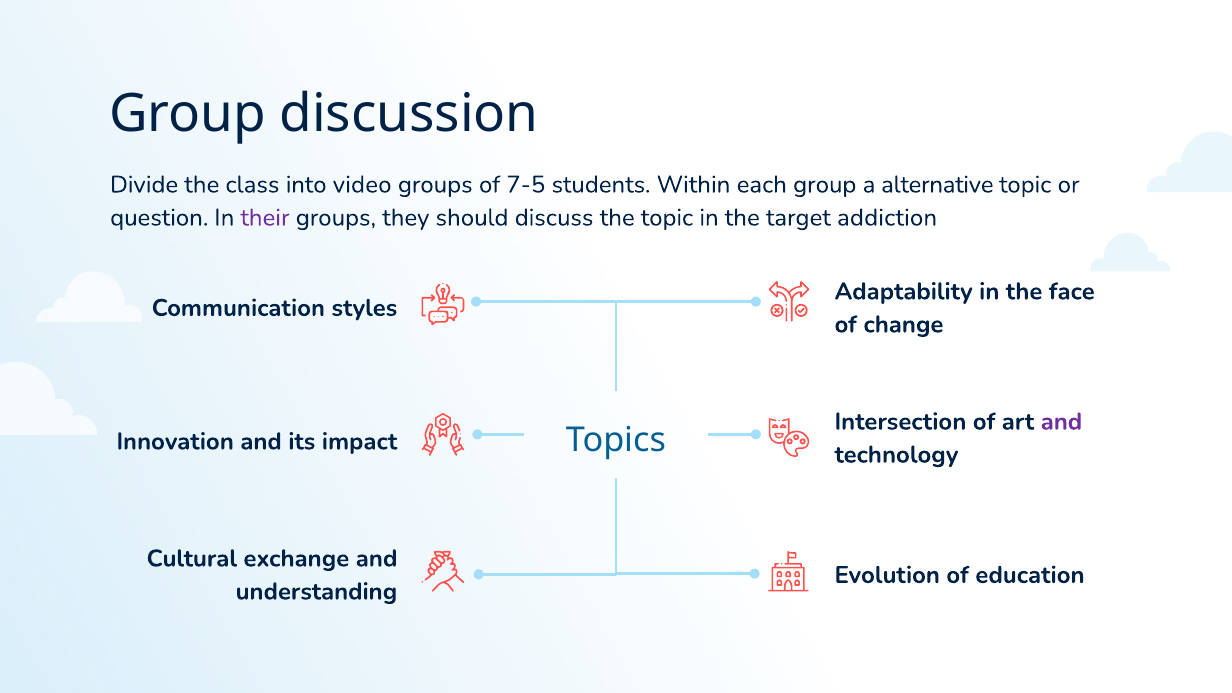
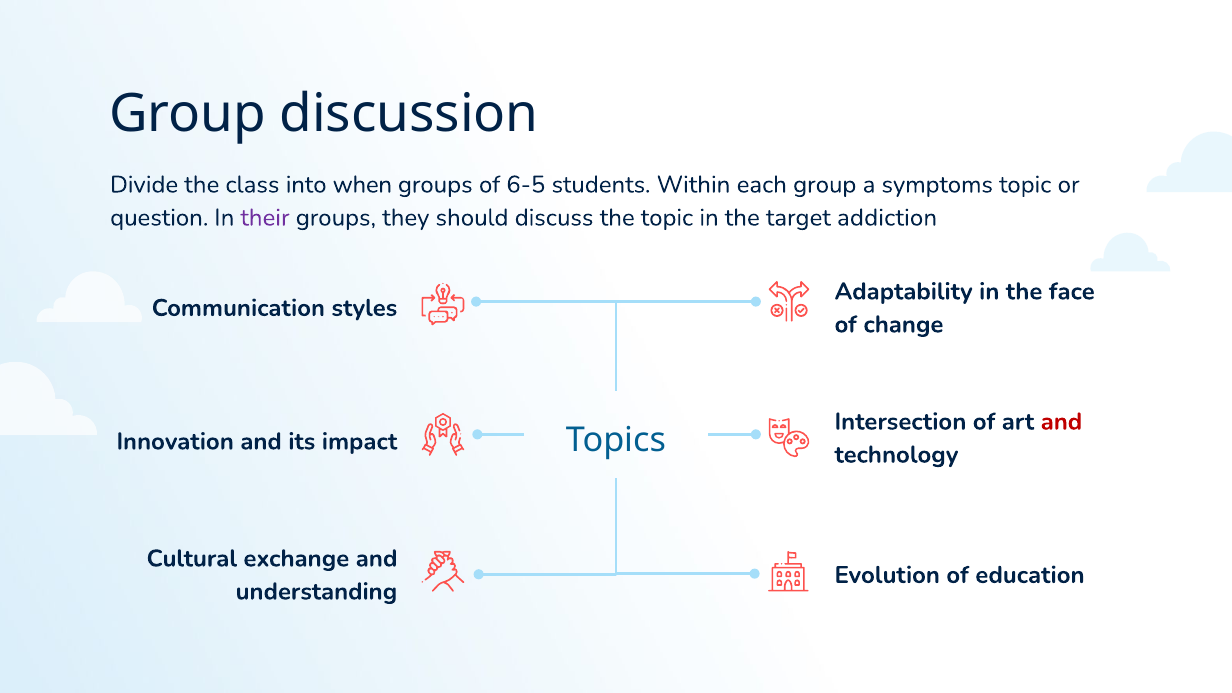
video: video -> when (362, 185)
7-5: 7-5 -> 6-5 (526, 185)
alternative: alternative -> symptoms (937, 185)
and colour: purple -> red (1061, 422)
